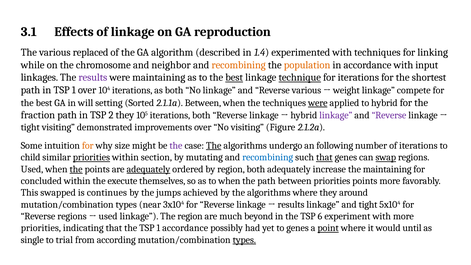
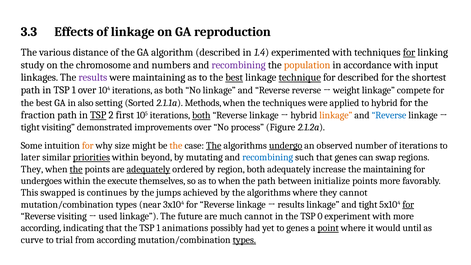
3.1: 3.1 -> 3.3 (29, 32)
replaced: replaced -> distance (91, 52)
for underline: none -> present (409, 52)
while: while -> study (33, 65)
neighbor: neighbor -> numbers (171, 65)
recombining colour: orange -> purple (239, 65)
for iterations: iterations -> described (358, 77)
Reverse various: various -> reverse (306, 90)
will: will -> also (86, 103)
2.1.1a Between: Between -> Methods (203, 103)
were underline: present -> none (318, 103)
TSP underline: none -> present (98, 115)
2 they: they -> first (125, 115)
both underline: none -> present (201, 115)
linkage colour: purple -> orange (336, 115)
Reverse colour: purple -> blue (389, 115)
No visiting: visiting -> process (247, 127)
the colour: purple -> orange (176, 146)
undergo underline: none -> present (286, 146)
following: following -> observed (335, 146)
child: child -> later (30, 157)
section: section -> beyond (156, 157)
that underline: present -> none (324, 157)
swap underline: present -> none (386, 157)
Used: Used -> They (32, 169)
concluded: concluded -> undergoes (41, 181)
between priorities: priorities -> initialize (332, 181)
they around: around -> cannot (353, 193)
for underline: none -> present (408, 204)
Reverse regions: regions -> visiting (72, 216)
The region: region -> future (190, 216)
much beyond: beyond -> cannot (259, 216)
6: 6 -> 0 (320, 216)
priorities: priorities -> according (41, 228)
1 accordance: accordance -> animations (185, 228)
single: single -> curve (32, 240)
